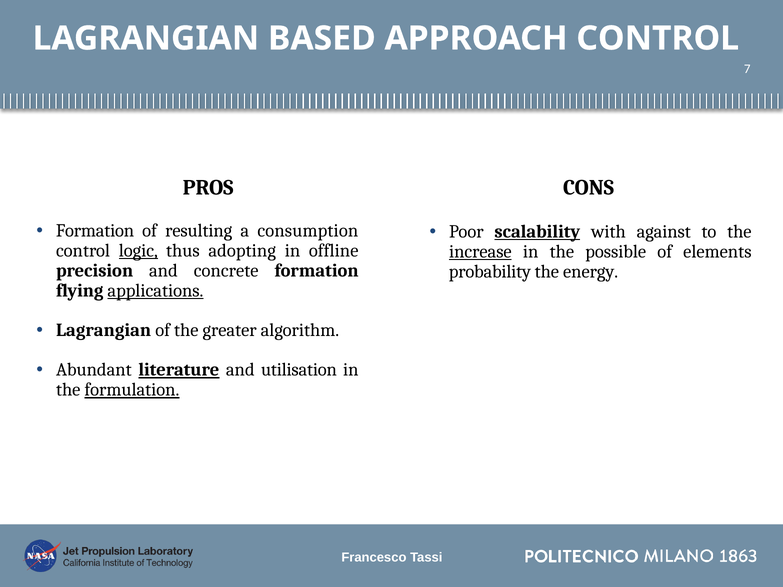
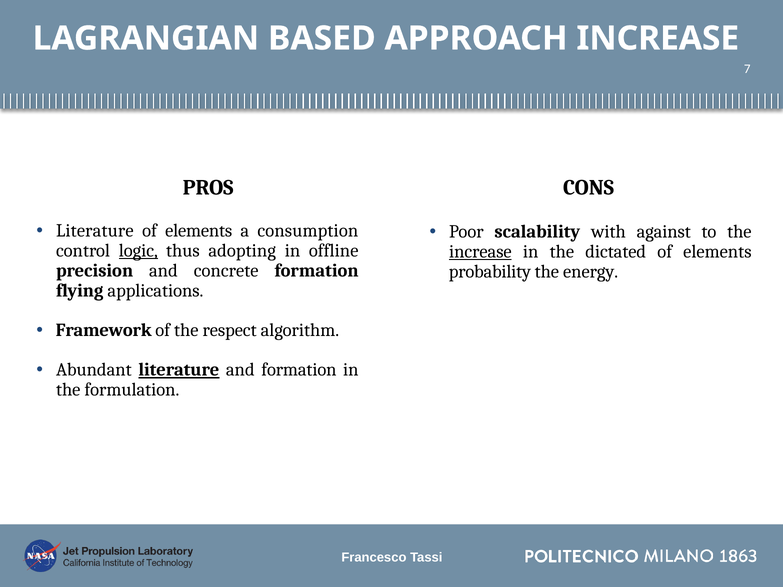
APPROACH CONTROL: CONTROL -> INCREASE (658, 38)
Formation: Formation -> Literature (95, 231)
resulting: resulting -> elements (199, 231)
scalability underline: present -> none (537, 232)
possible: possible -> dictated (616, 252)
applications underline: present -> none (155, 291)
Lagrangian: Lagrangian -> Framework (104, 330)
greater: greater -> respect (230, 330)
and utilisation: utilisation -> formation (299, 370)
formulation underline: present -> none (132, 390)
